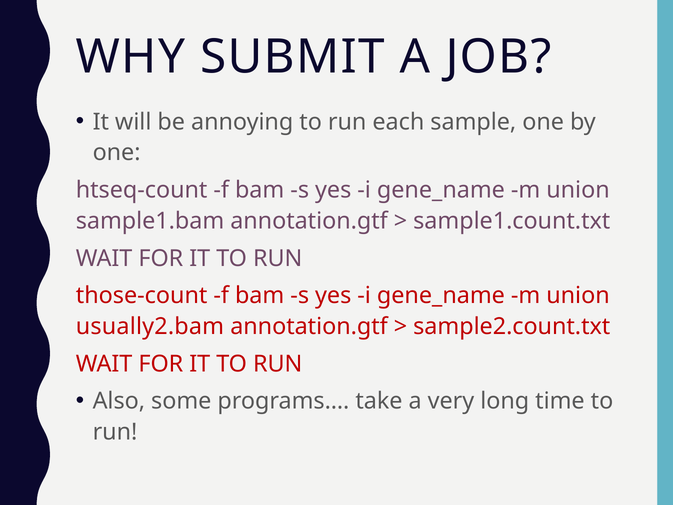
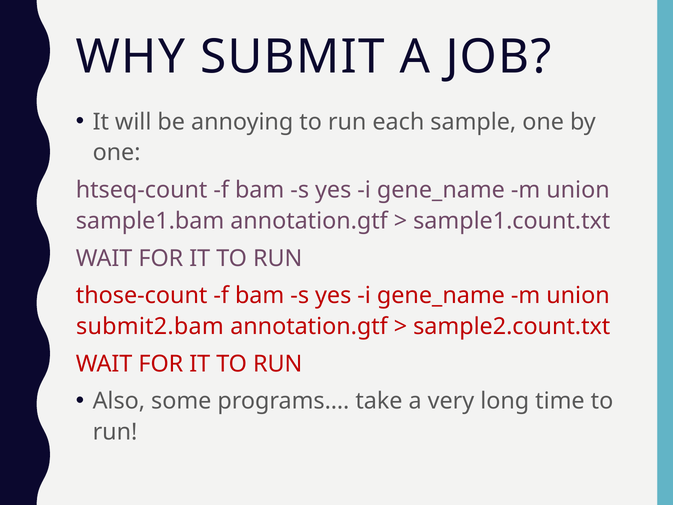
usually2.bam: usually2.bam -> submit2.bam (150, 326)
